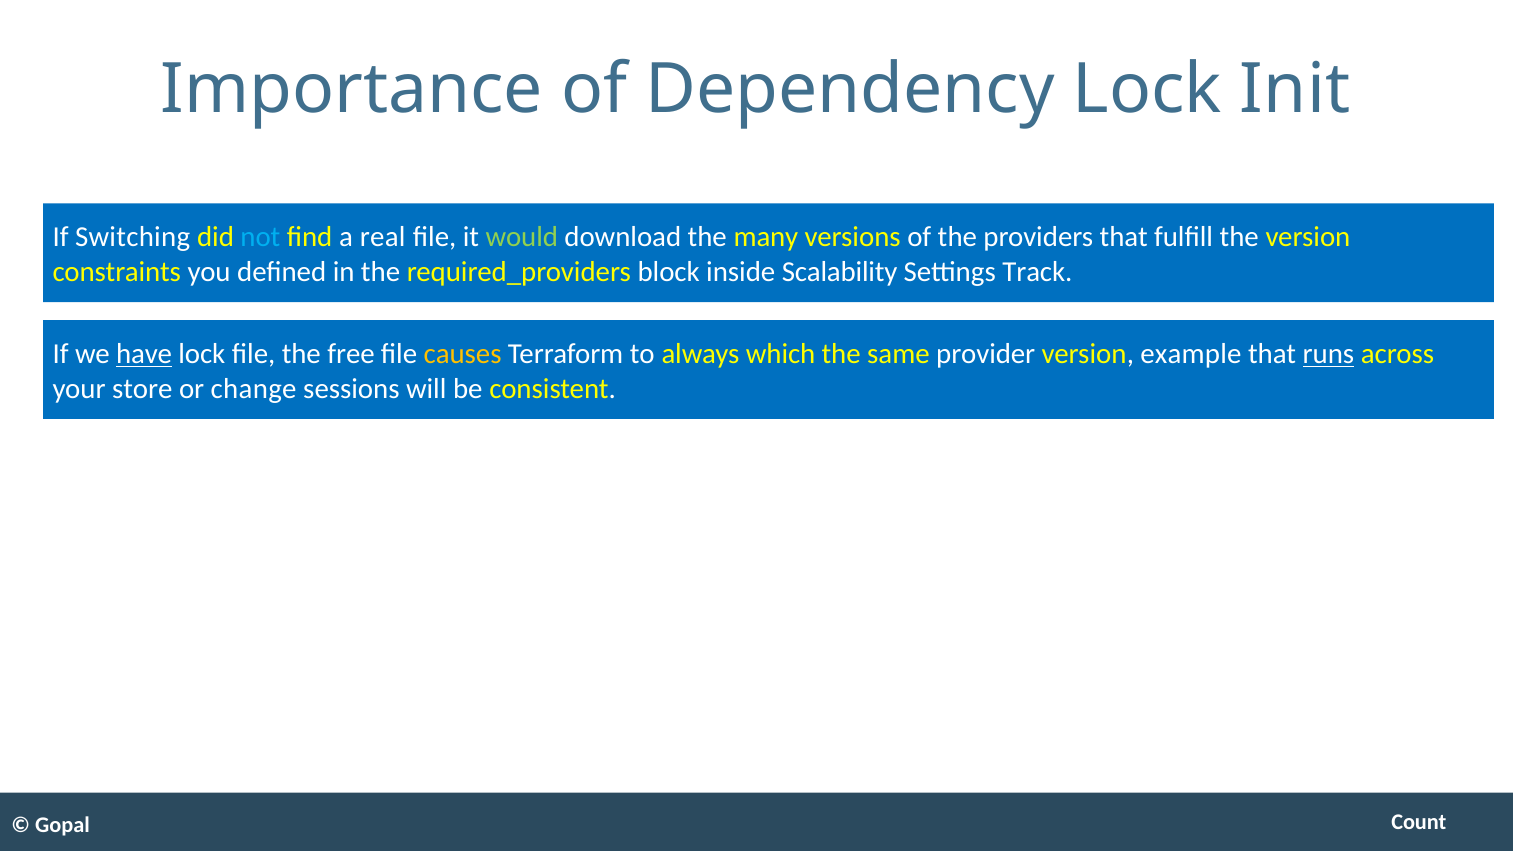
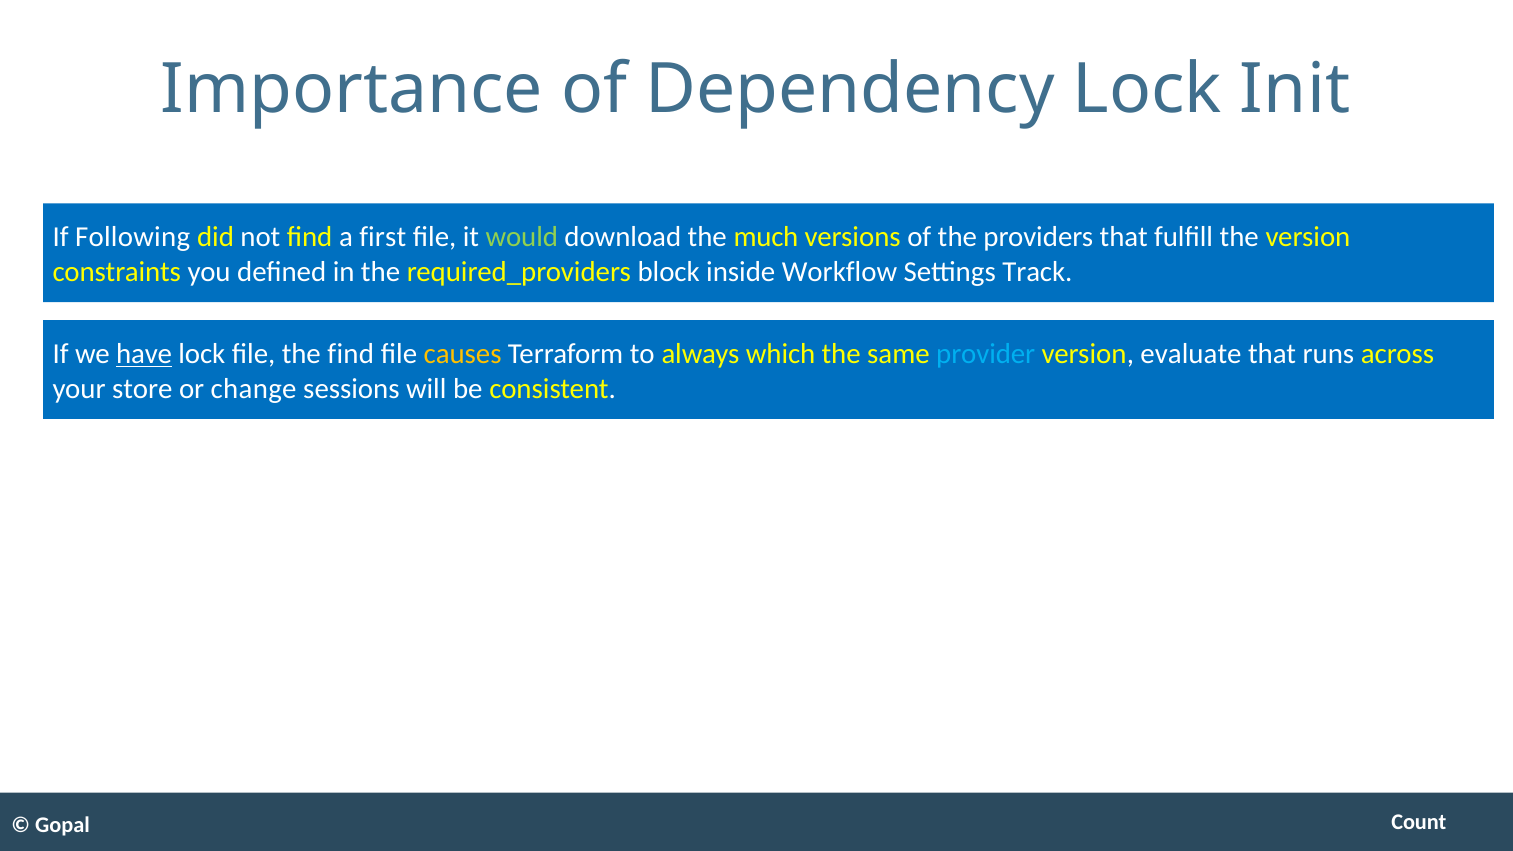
Switching: Switching -> Following (133, 237)
not colour: light blue -> white (260, 237)
real: real -> first (383, 237)
many: many -> much (766, 237)
Scalability: Scalability -> Workflow (839, 272)
the free: free -> find (351, 354)
provider colour: white -> light blue (986, 354)
example: example -> evaluate (1191, 354)
runs underline: present -> none (1328, 354)
